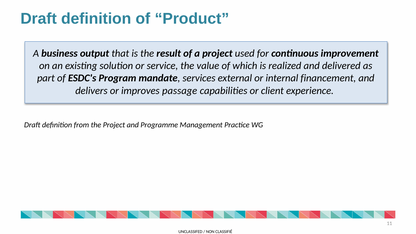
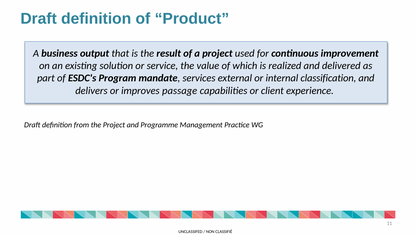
financement: financement -> classification (328, 78)
